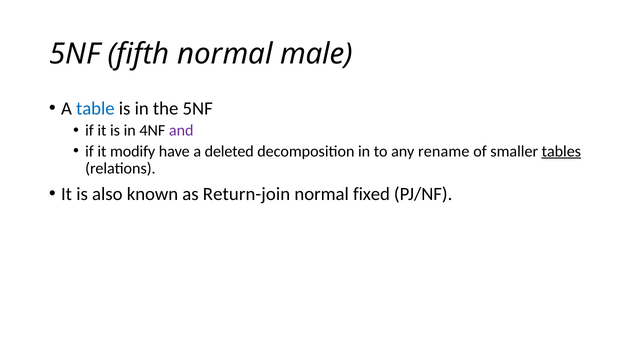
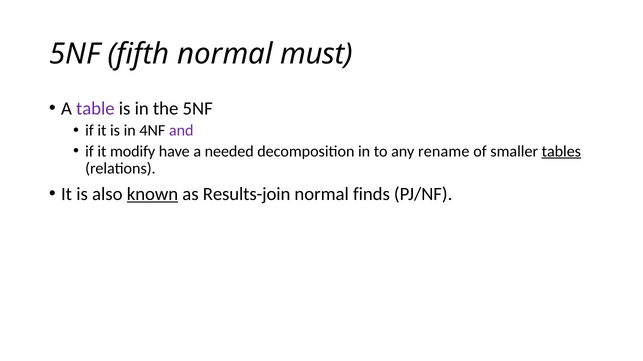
male: male -> must (316, 54)
table colour: blue -> purple (95, 109)
deleted: deleted -> needed (229, 152)
known underline: none -> present (152, 194)
Return-join: Return-join -> Results-join (247, 194)
fixed: fixed -> finds (371, 194)
